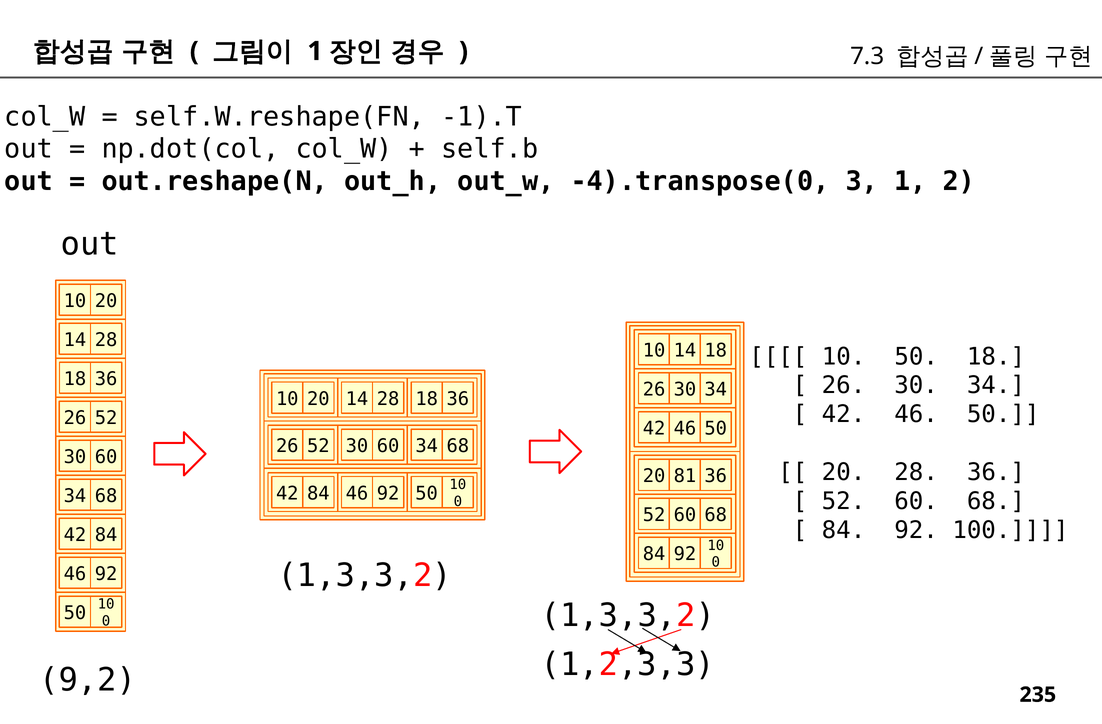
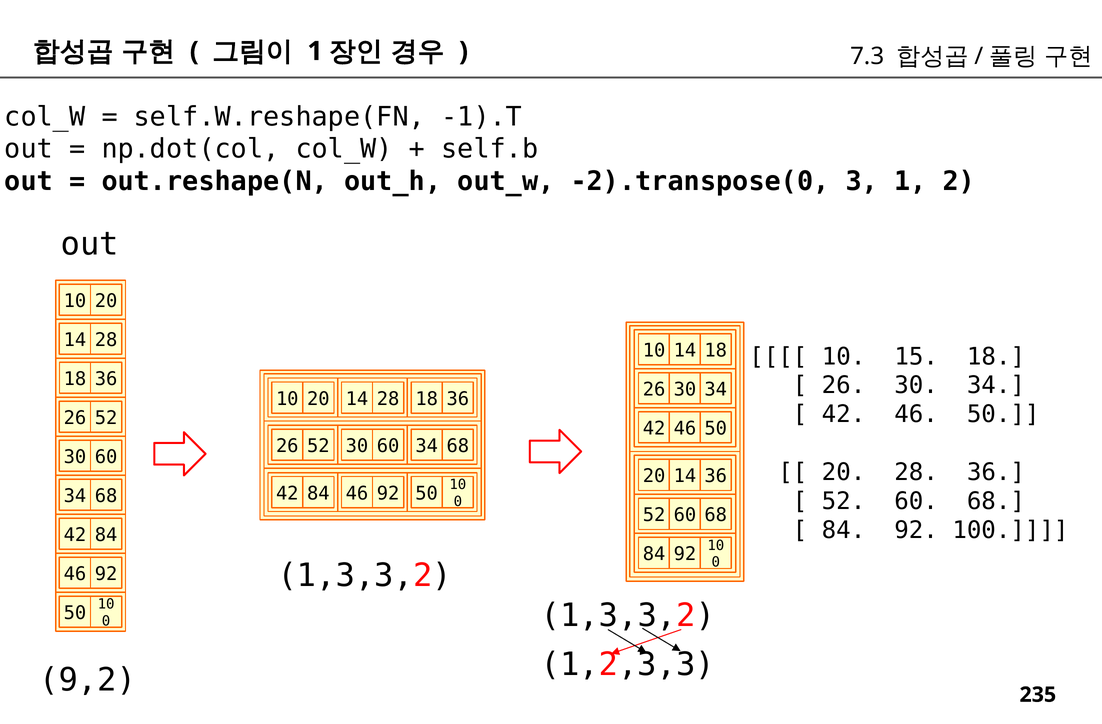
-4).transpose(0: -4).transpose(0 -> -2).transpose(0 (700, 181)
10 50: 50 -> 15 (916, 356)
81: 81 -> 14 (685, 476)
